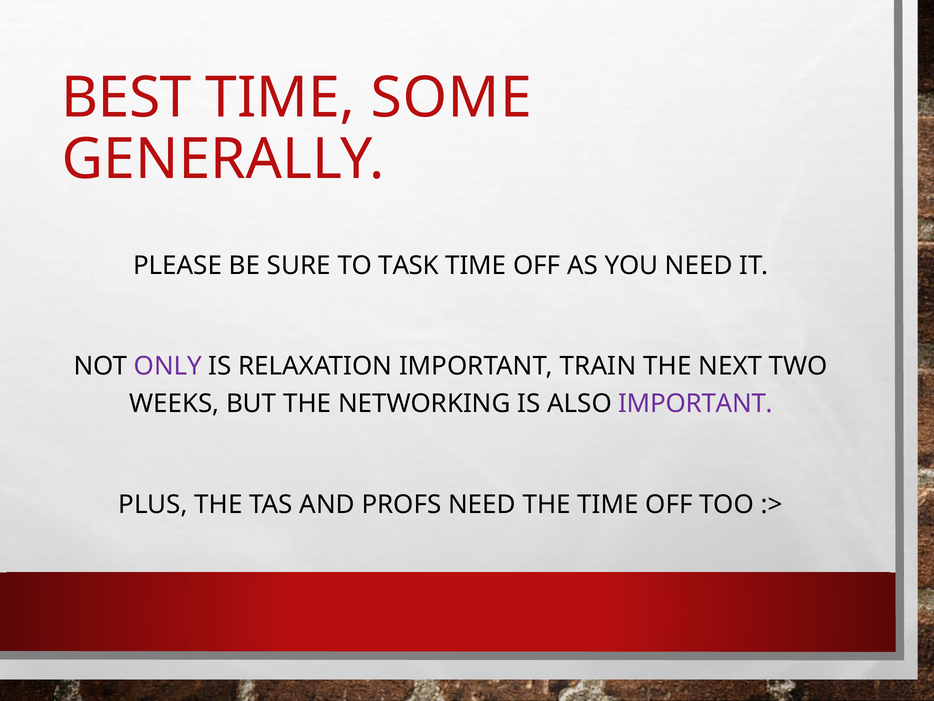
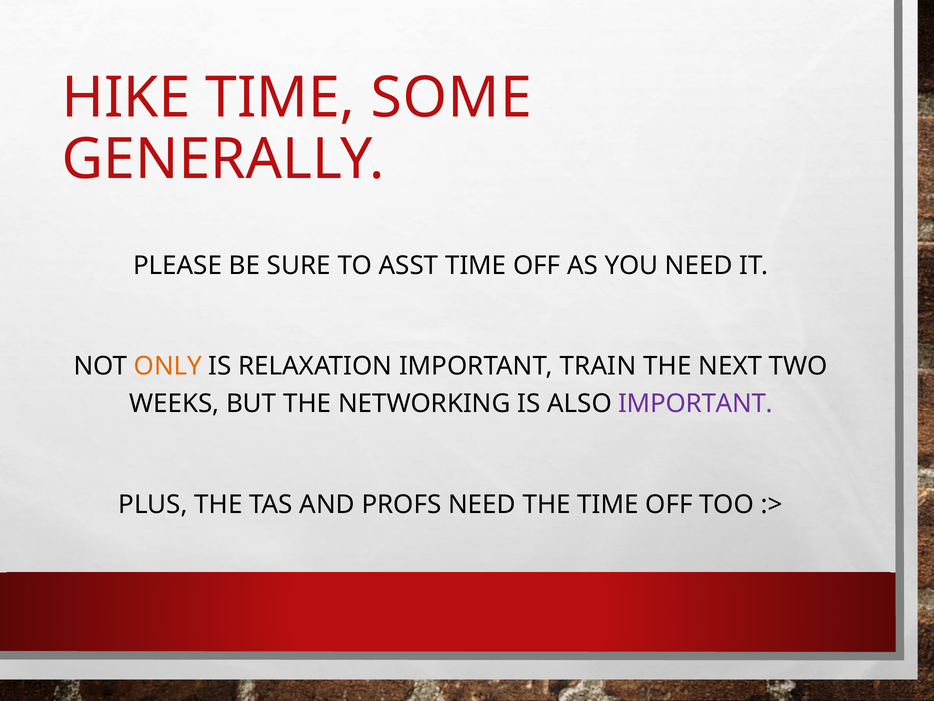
BEST: BEST -> HIKE (126, 98)
TASK: TASK -> ASST (408, 265)
ONLY colour: purple -> orange (168, 366)
